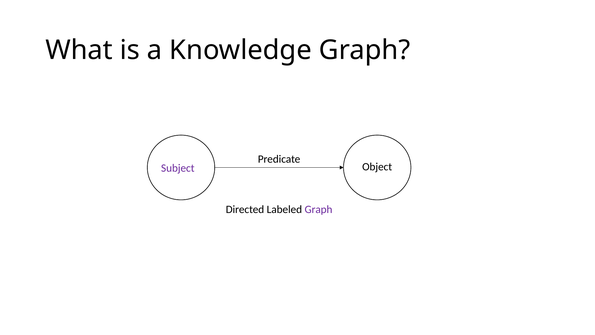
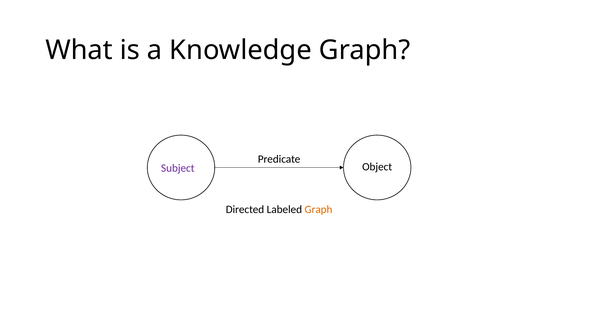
Graph colour: purple -> orange (318, 209)
